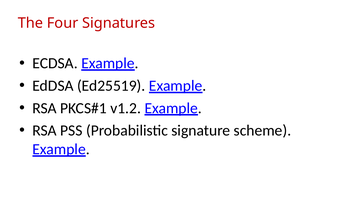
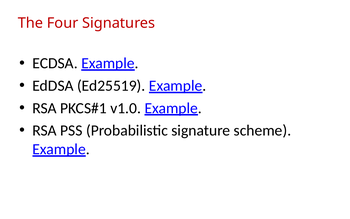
v1.2: v1.2 -> v1.0 (126, 108)
